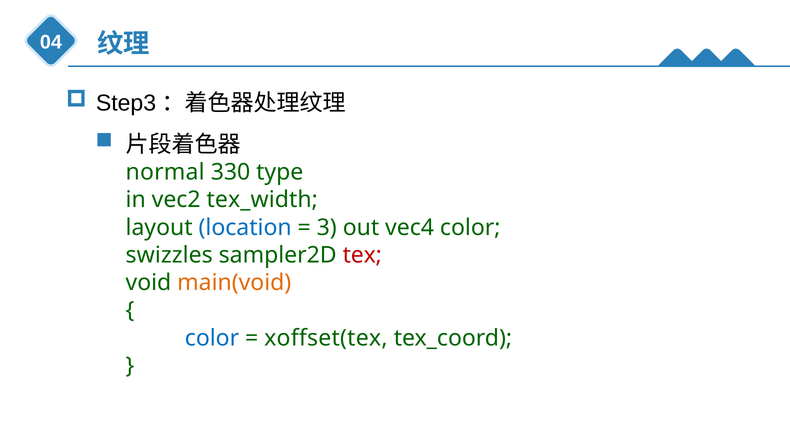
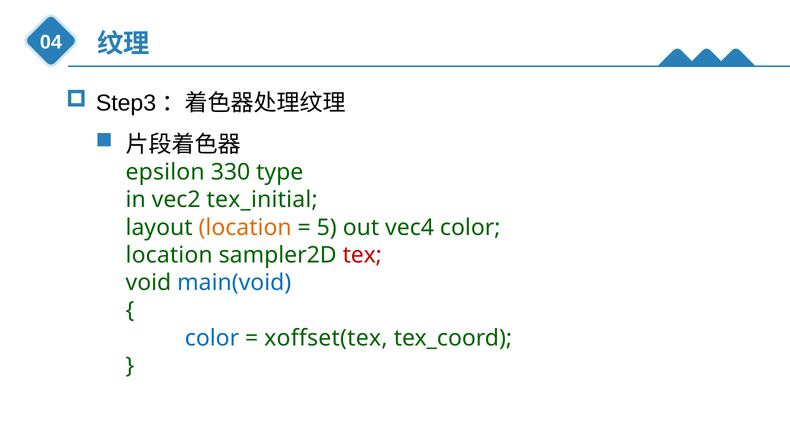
normal: normal -> epsilon (165, 172)
tex_width: tex_width -> tex_initial (262, 200)
location colour: blue -> orange (245, 228)
3: 3 -> 5 (327, 228)
swizzles: swizzles -> location (169, 255)
main(void colour: orange -> blue (234, 283)
